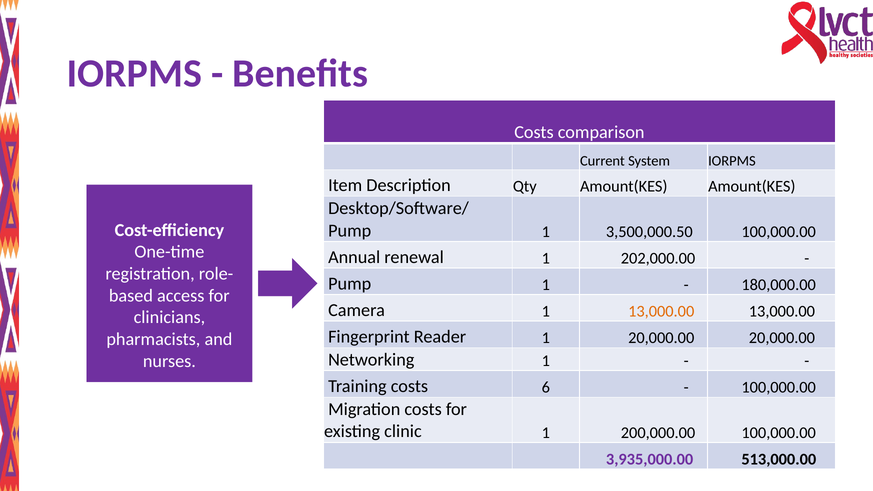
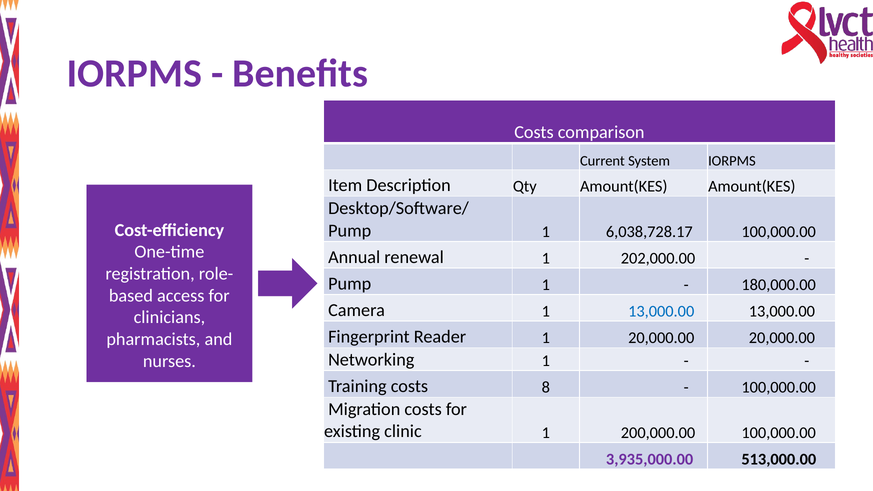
3,500,000.50: 3,500,000.50 -> 6,038,728.17 (649, 232)
13,000.00 colour: orange -> blue (661, 311)
6: 6 -> 8 (546, 387)
